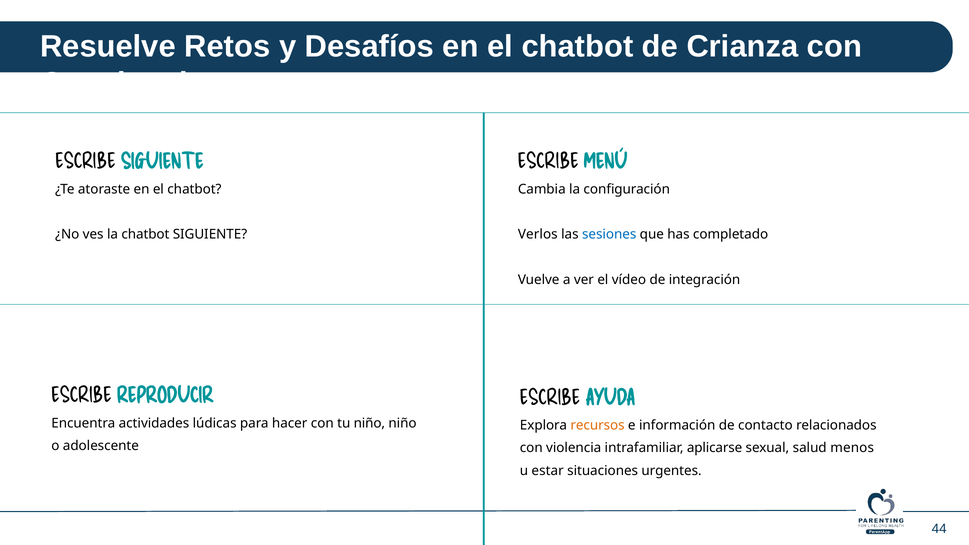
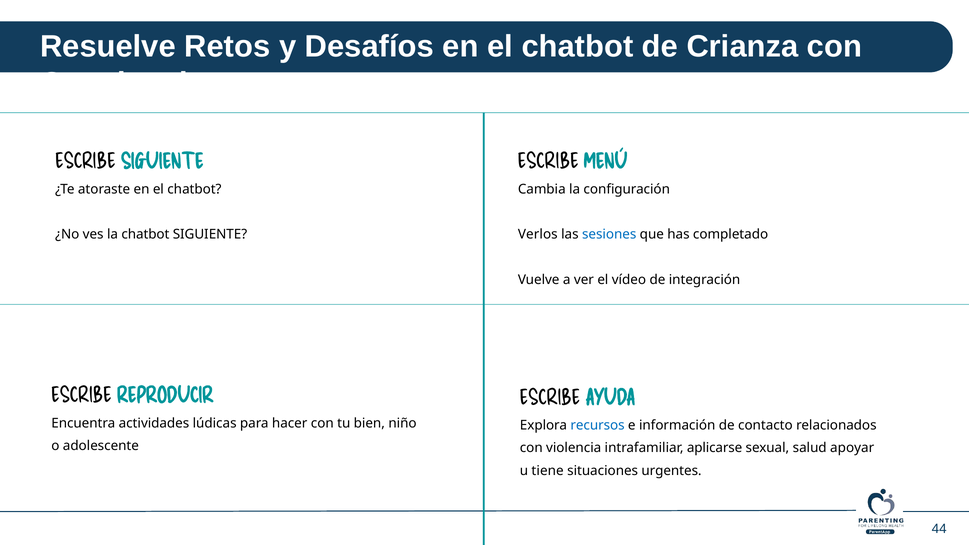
tu niño: niño -> bien (369, 423)
recursos colour: orange -> blue (598, 425)
menos: menos -> apoyar (852, 448)
estar: estar -> tiene (548, 471)
